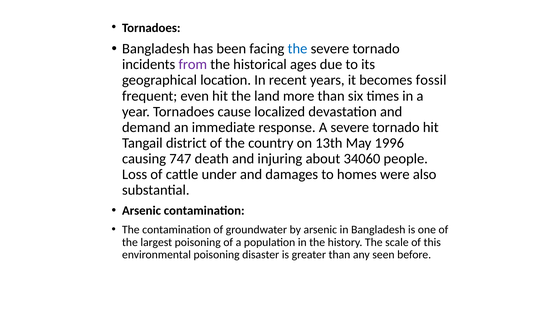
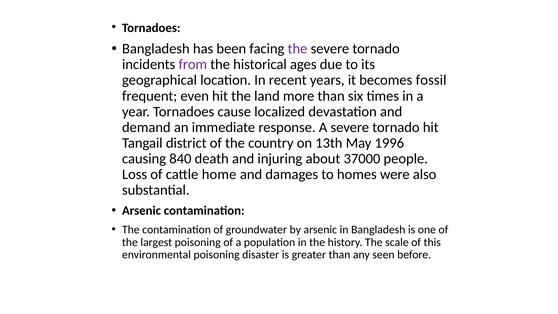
the colour: blue -> purple (298, 49)
747: 747 -> 840 (180, 159)
34060: 34060 -> 37000 (362, 159)
under: under -> home (219, 174)
